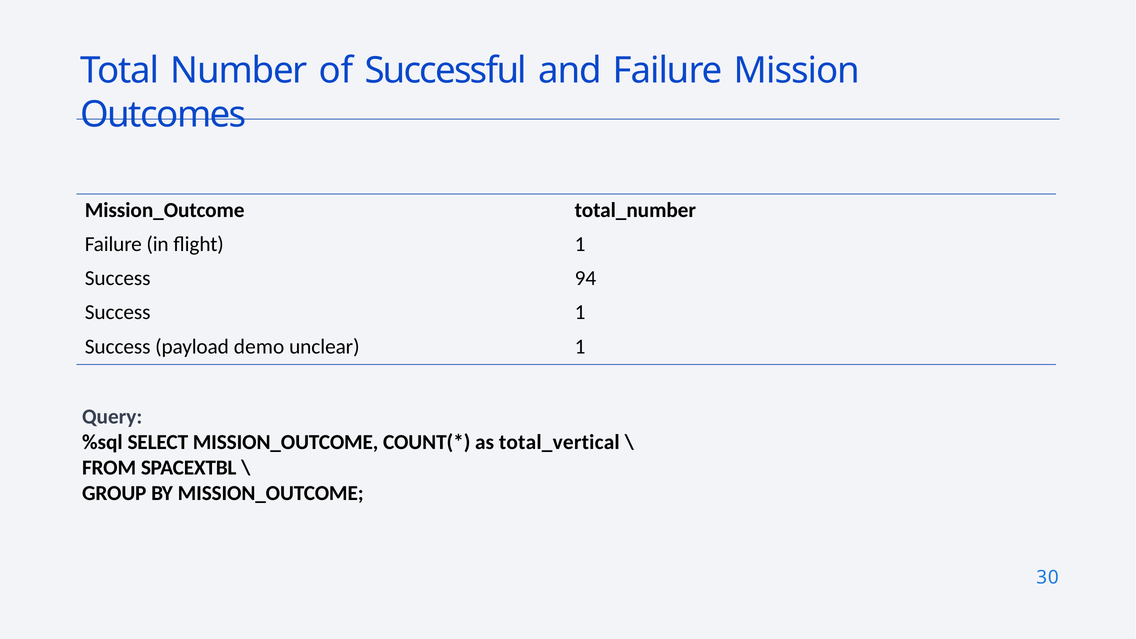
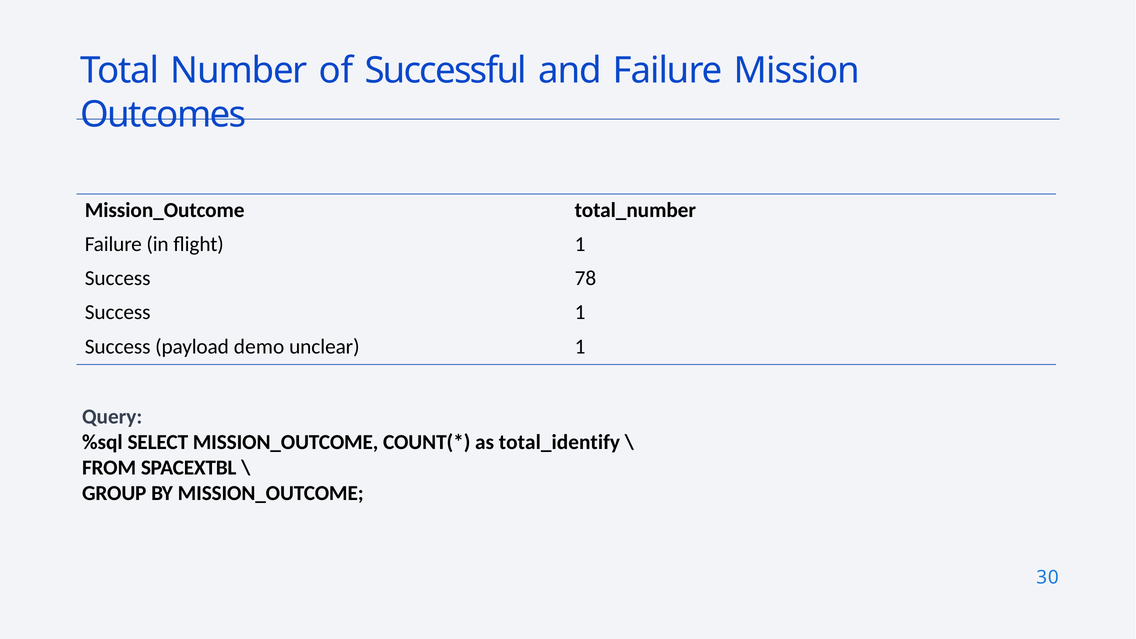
94: 94 -> 78 (585, 278)
total_vertical: total_vertical -> total_identify (559, 442)
